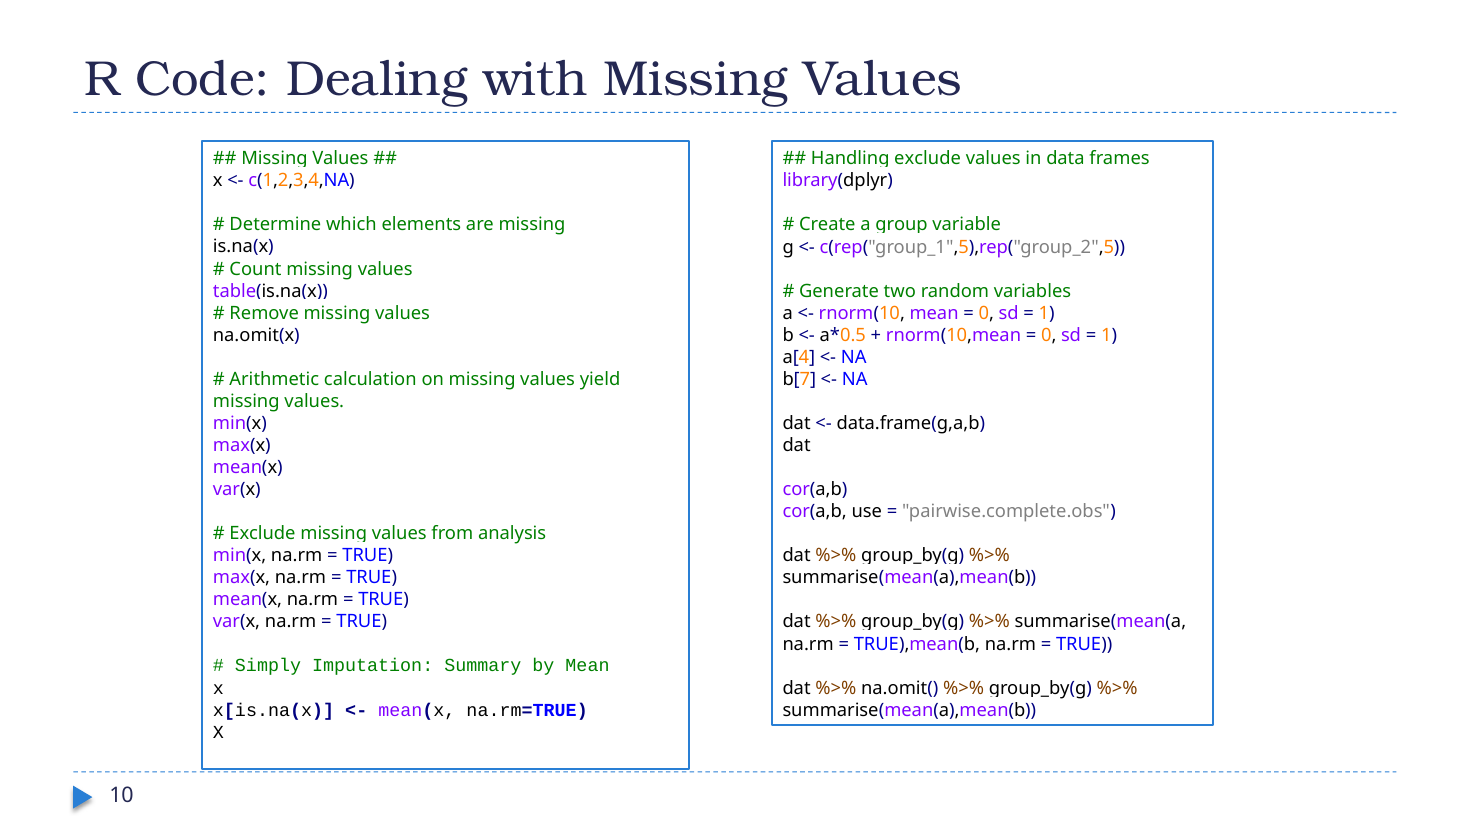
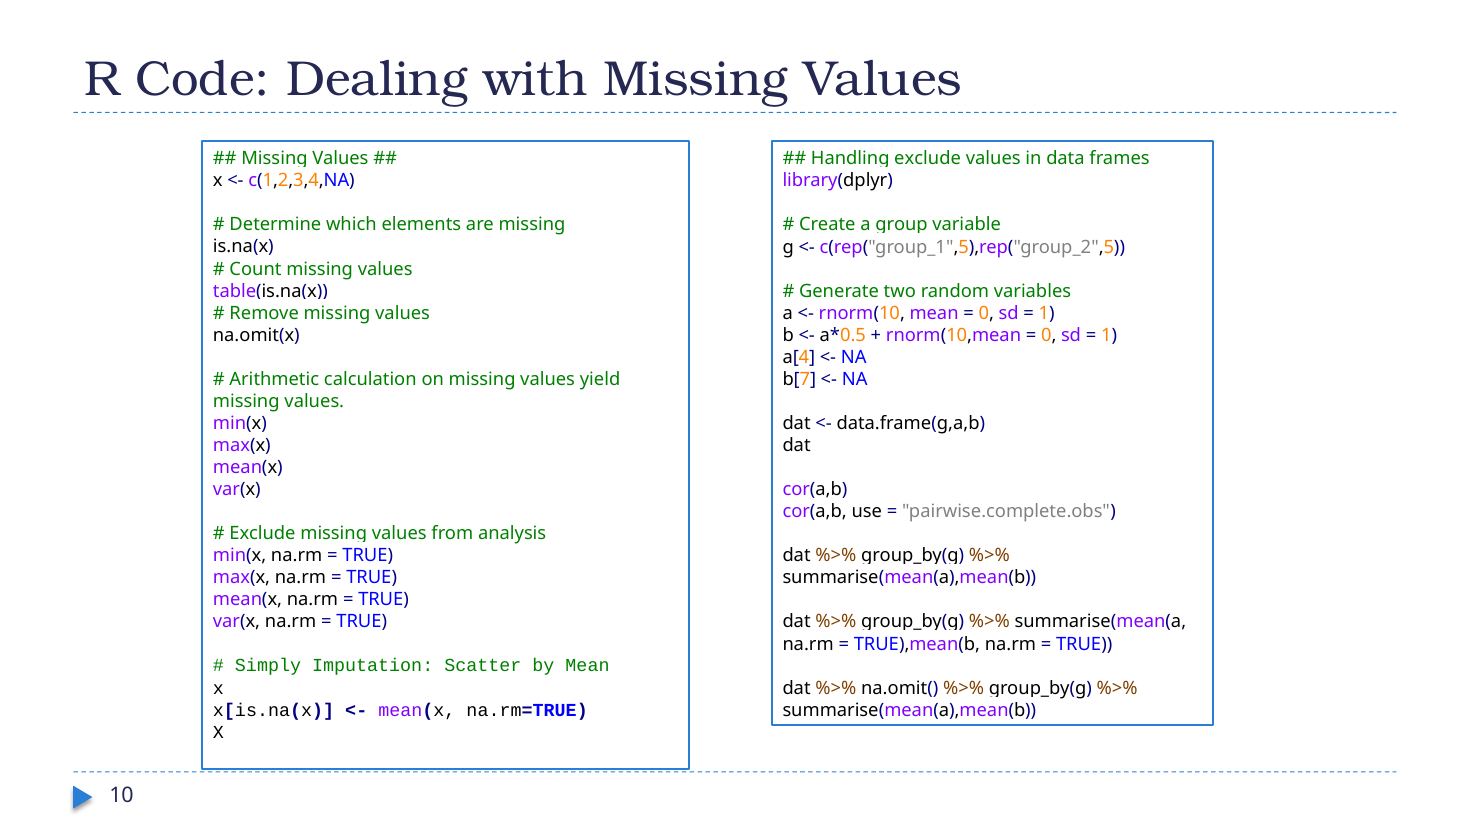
Summary: Summary -> Scatter (483, 666)
